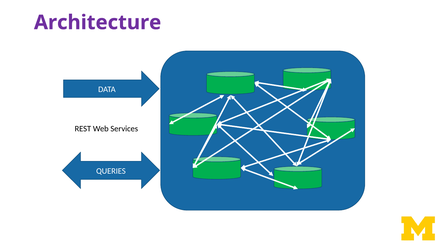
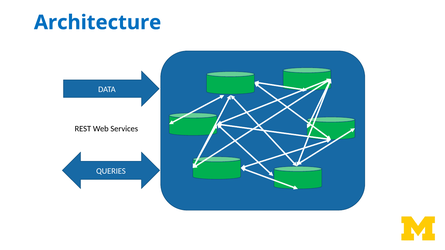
Architecture colour: purple -> blue (98, 23)
